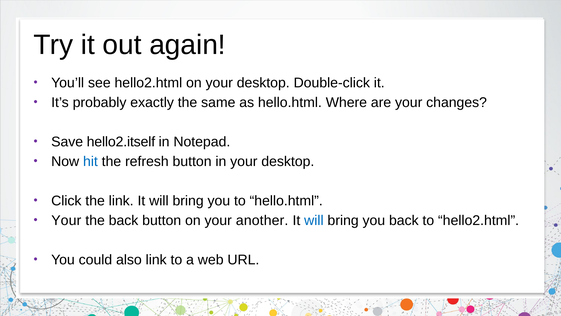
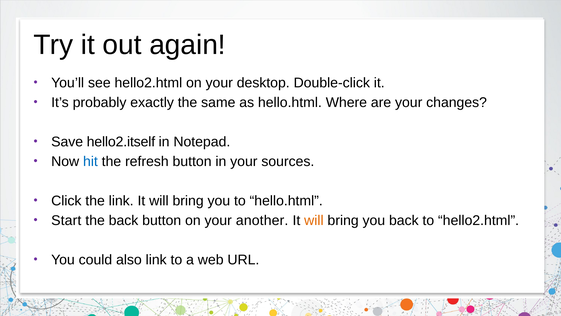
in your desktop: desktop -> sources (288, 161)
Your: Your -> Start (66, 220)
will colour: blue -> orange (314, 220)
